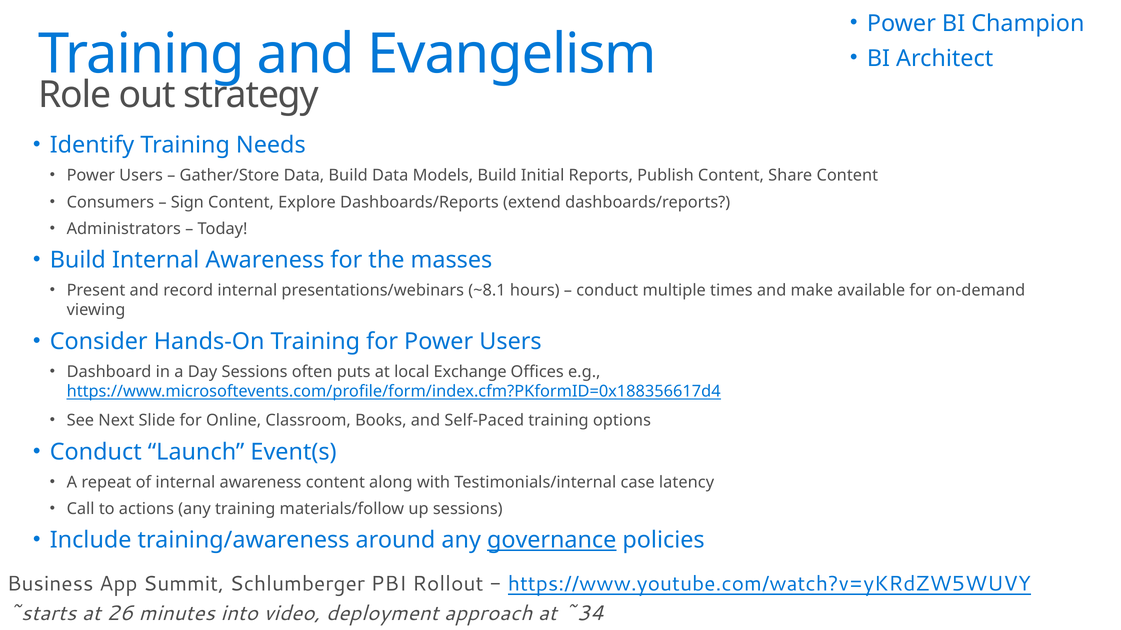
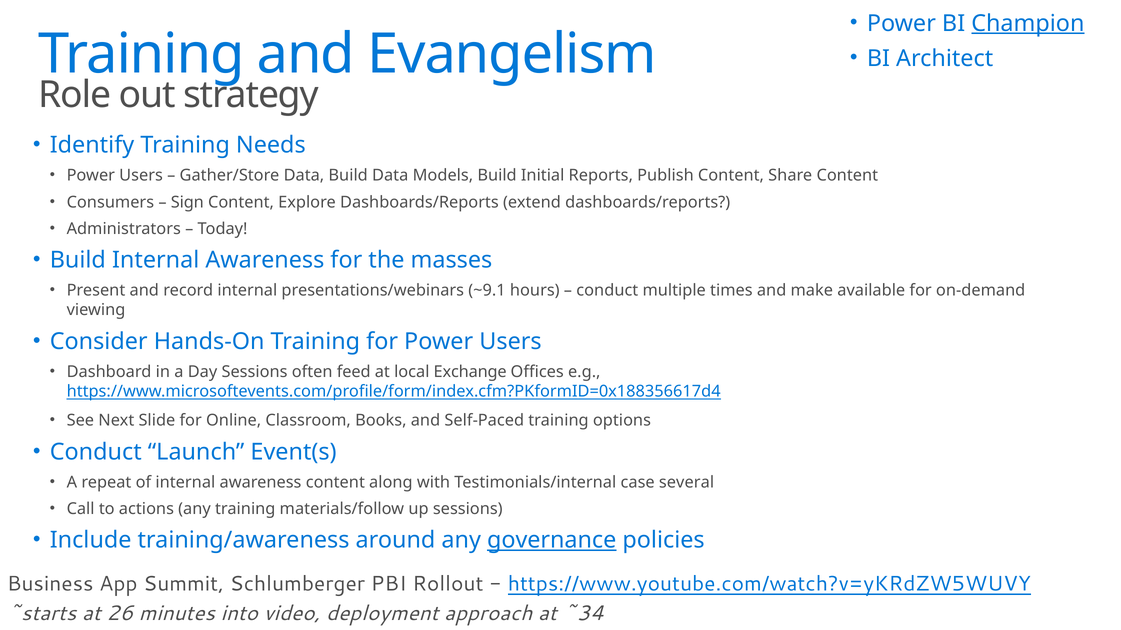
Champion underline: none -> present (1028, 23)
~8.1: ~8.1 -> ~9.1 (487, 291)
puts: puts -> feed (354, 372)
latency: latency -> several (687, 483)
